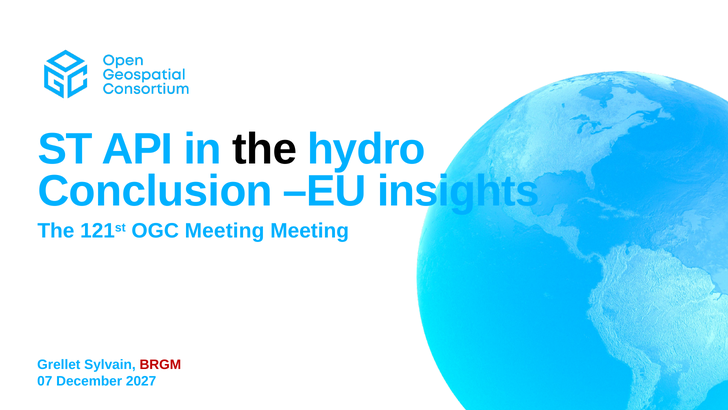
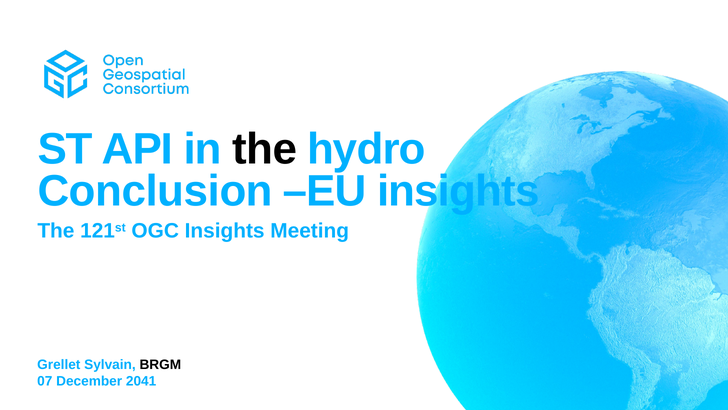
OGC Meeting: Meeting -> Insights (225, 231)
BRGM colour: red -> black (160, 364)
2027: 2027 -> 2041 (141, 381)
